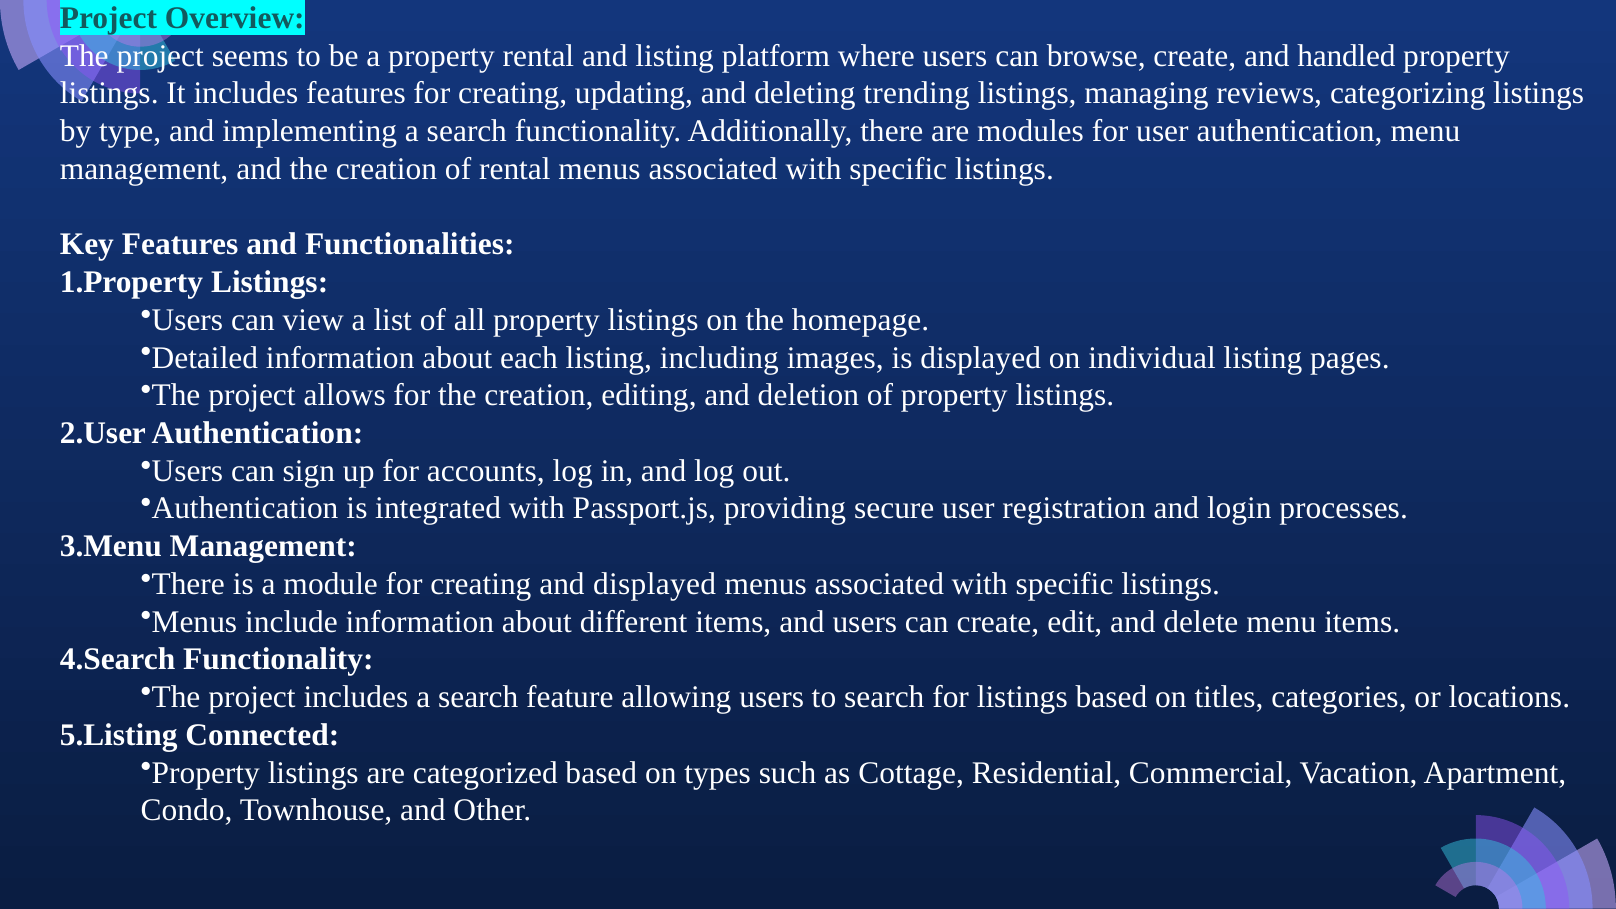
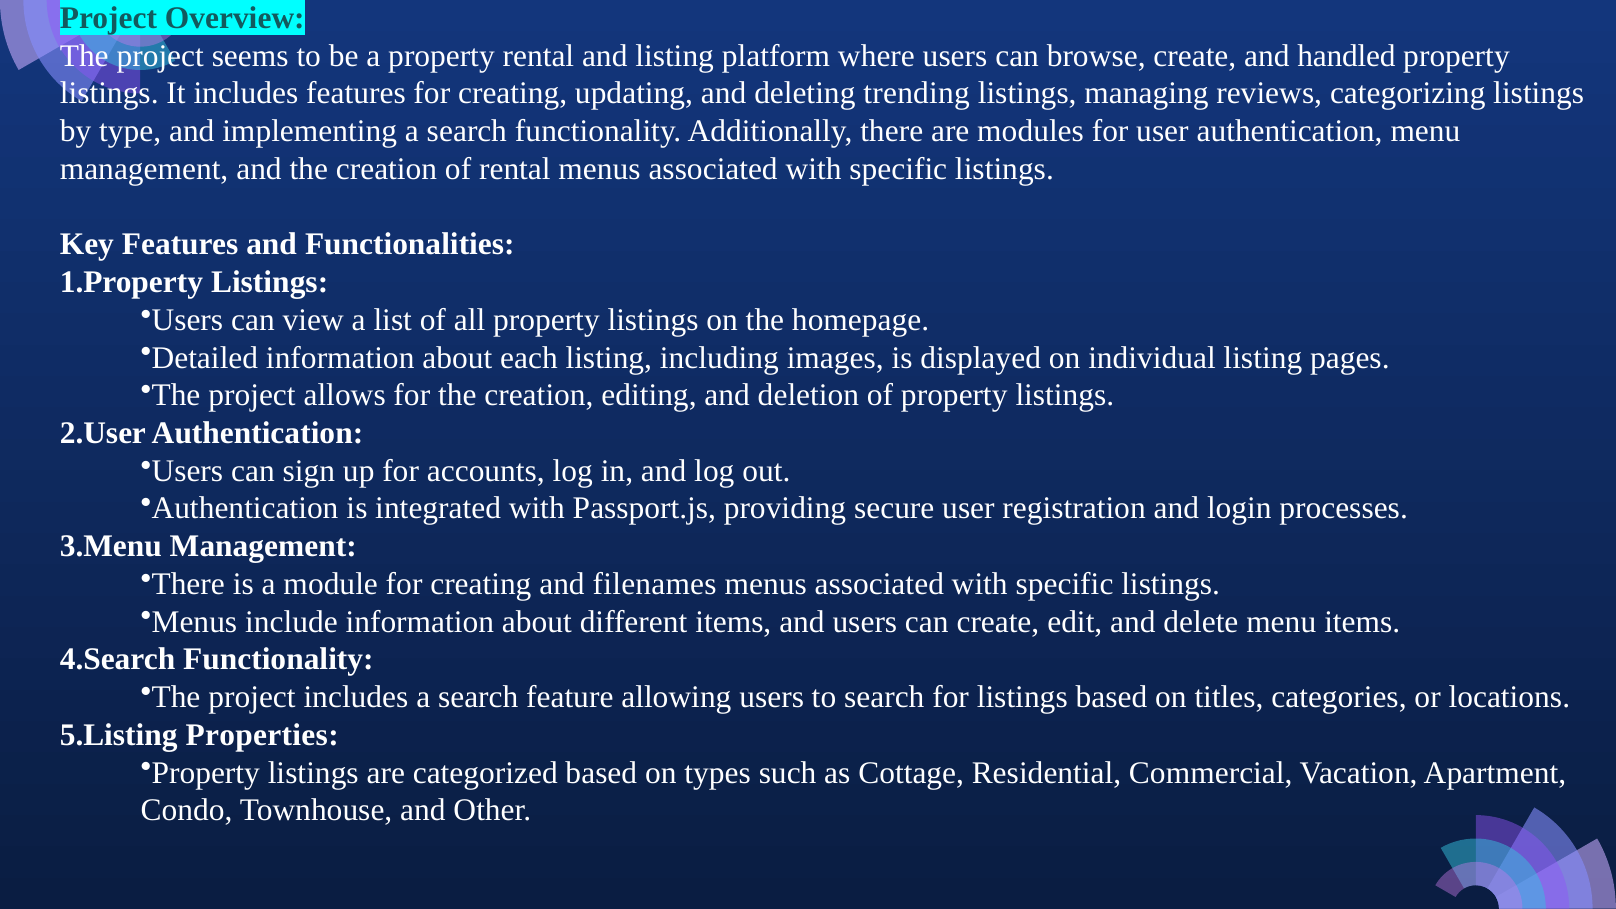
and displayed: displayed -> filenames (655, 584)
Connected: Connected -> Properties (262, 735)
